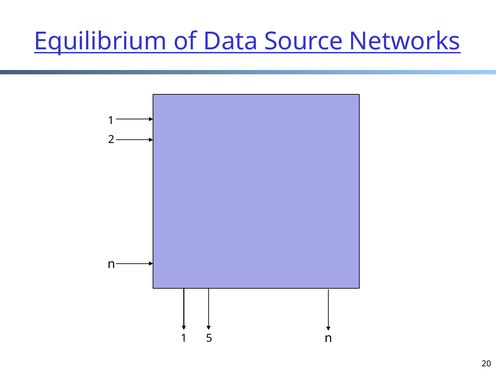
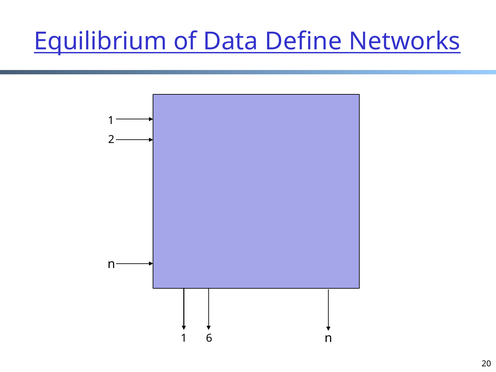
Source: Source -> Define (303, 41)
5: 5 -> 6 (209, 338)
